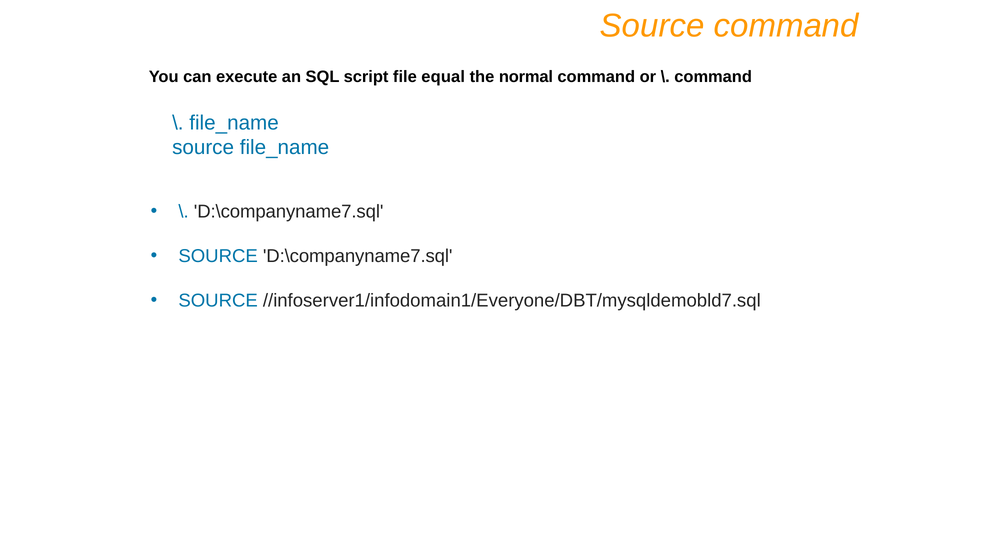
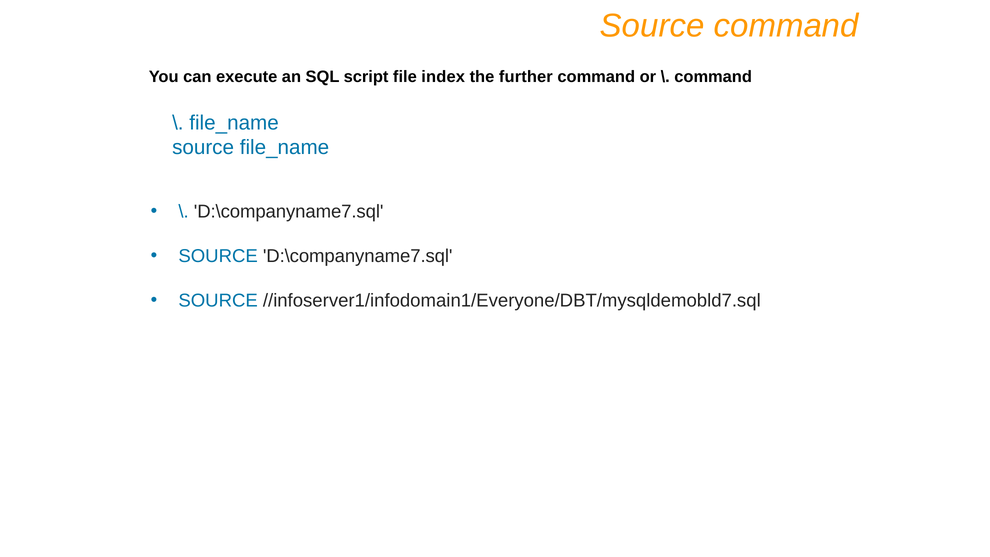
equal: equal -> index (443, 77)
normal: normal -> further (526, 77)
